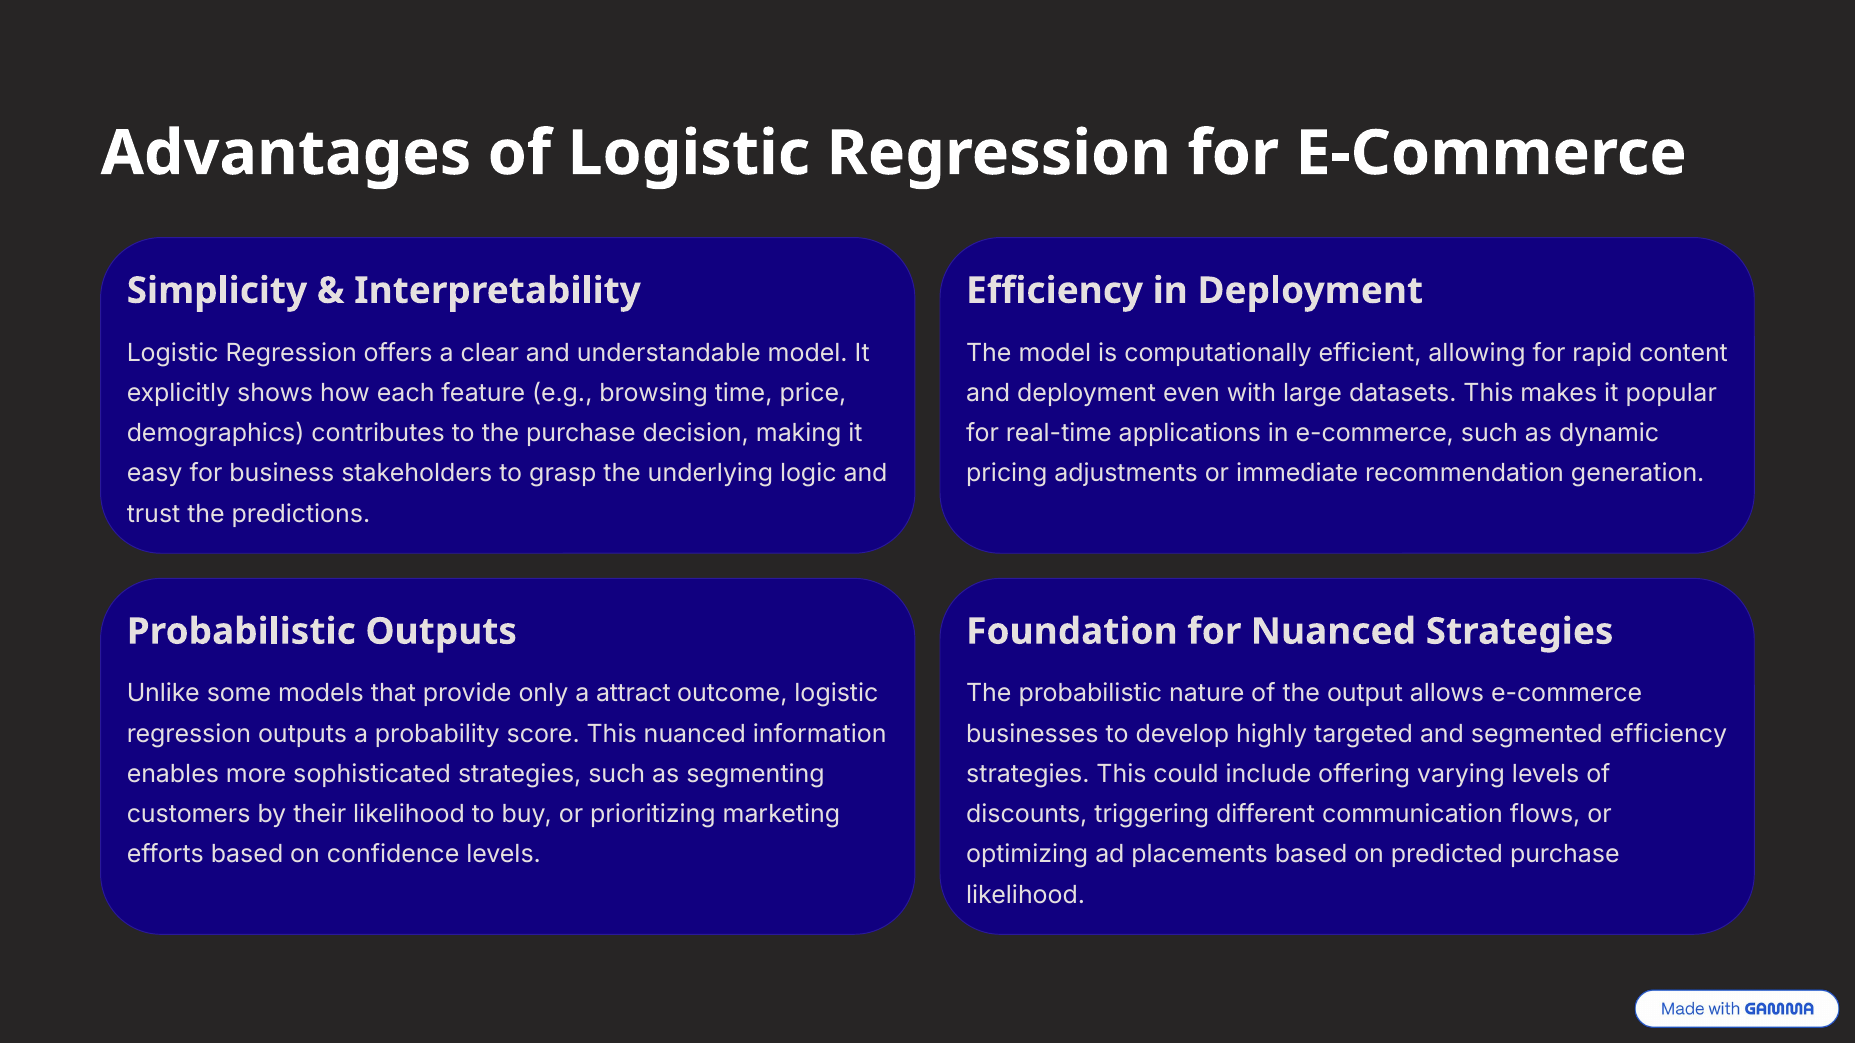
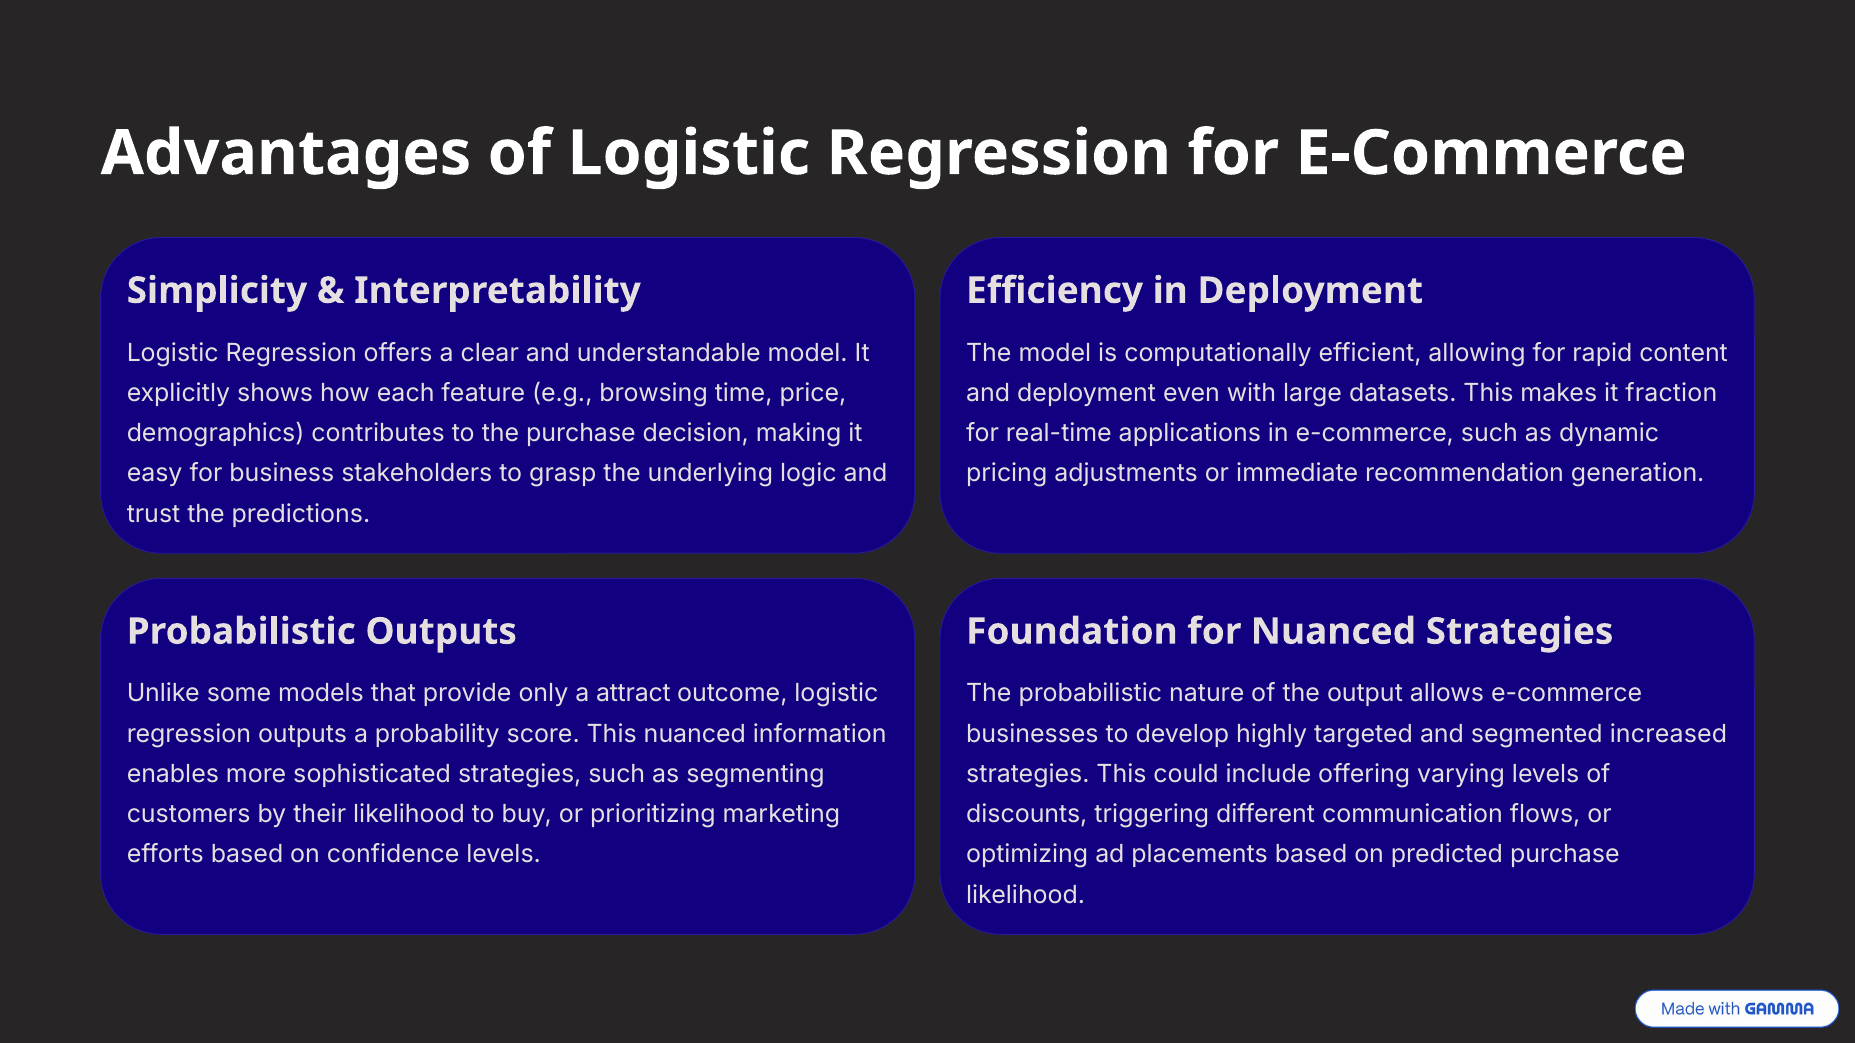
popular: popular -> fraction (1671, 393)
segmented efficiency: efficiency -> increased (1668, 734)
